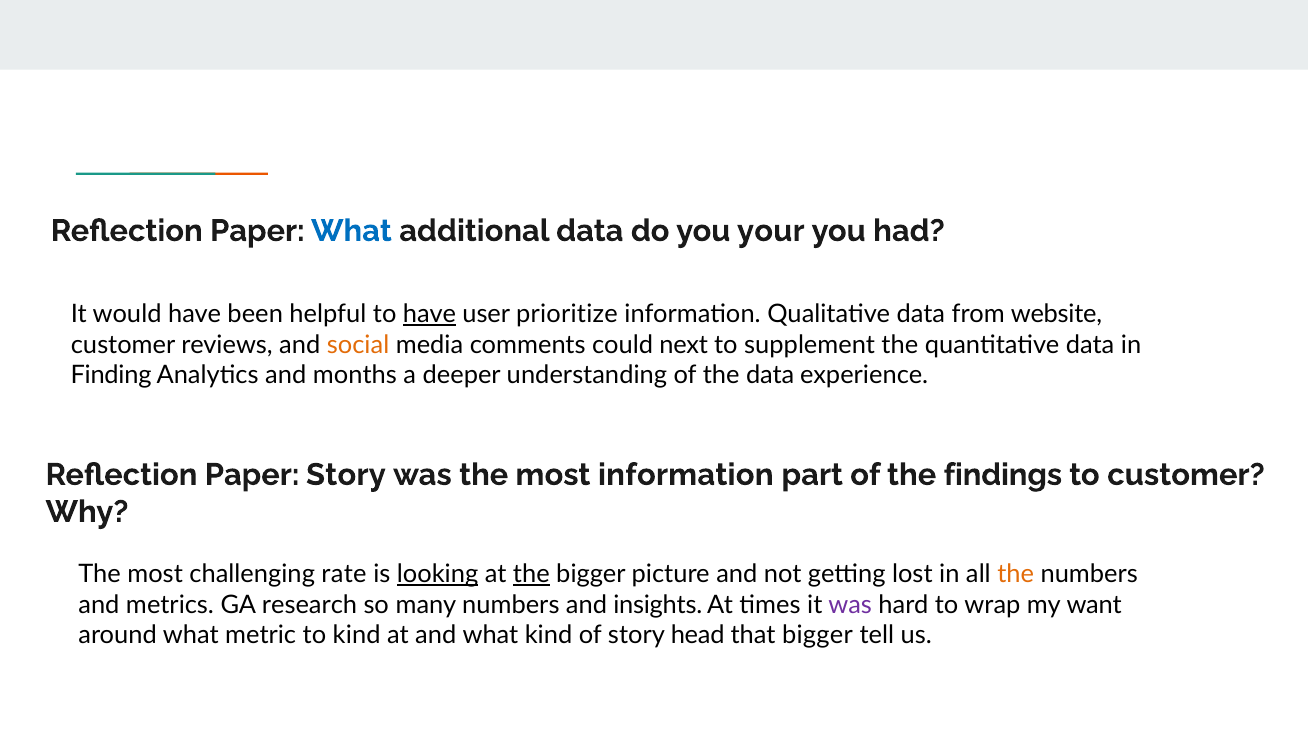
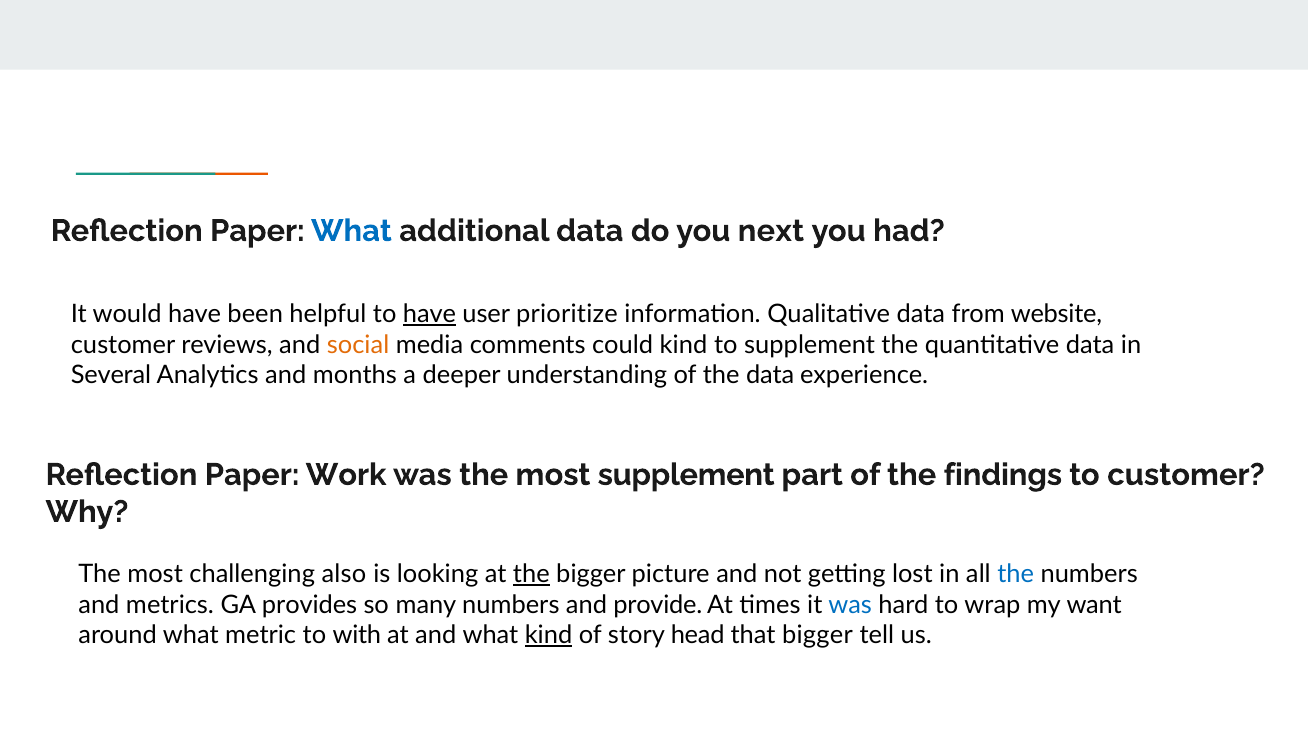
your: your -> next (771, 231)
could next: next -> kind (683, 345)
Finding: Finding -> Several (111, 375)
Paper Story: Story -> Work (346, 475)
most information: information -> supplement (686, 475)
rate: rate -> also (344, 574)
looking underline: present -> none (438, 574)
the colour: orange -> blue (1016, 574)
research: research -> provides (310, 605)
insights: insights -> provide (658, 605)
was colour: purple -> blue (850, 605)
to kind: kind -> with (357, 635)
kind underline: none -> present (549, 635)
